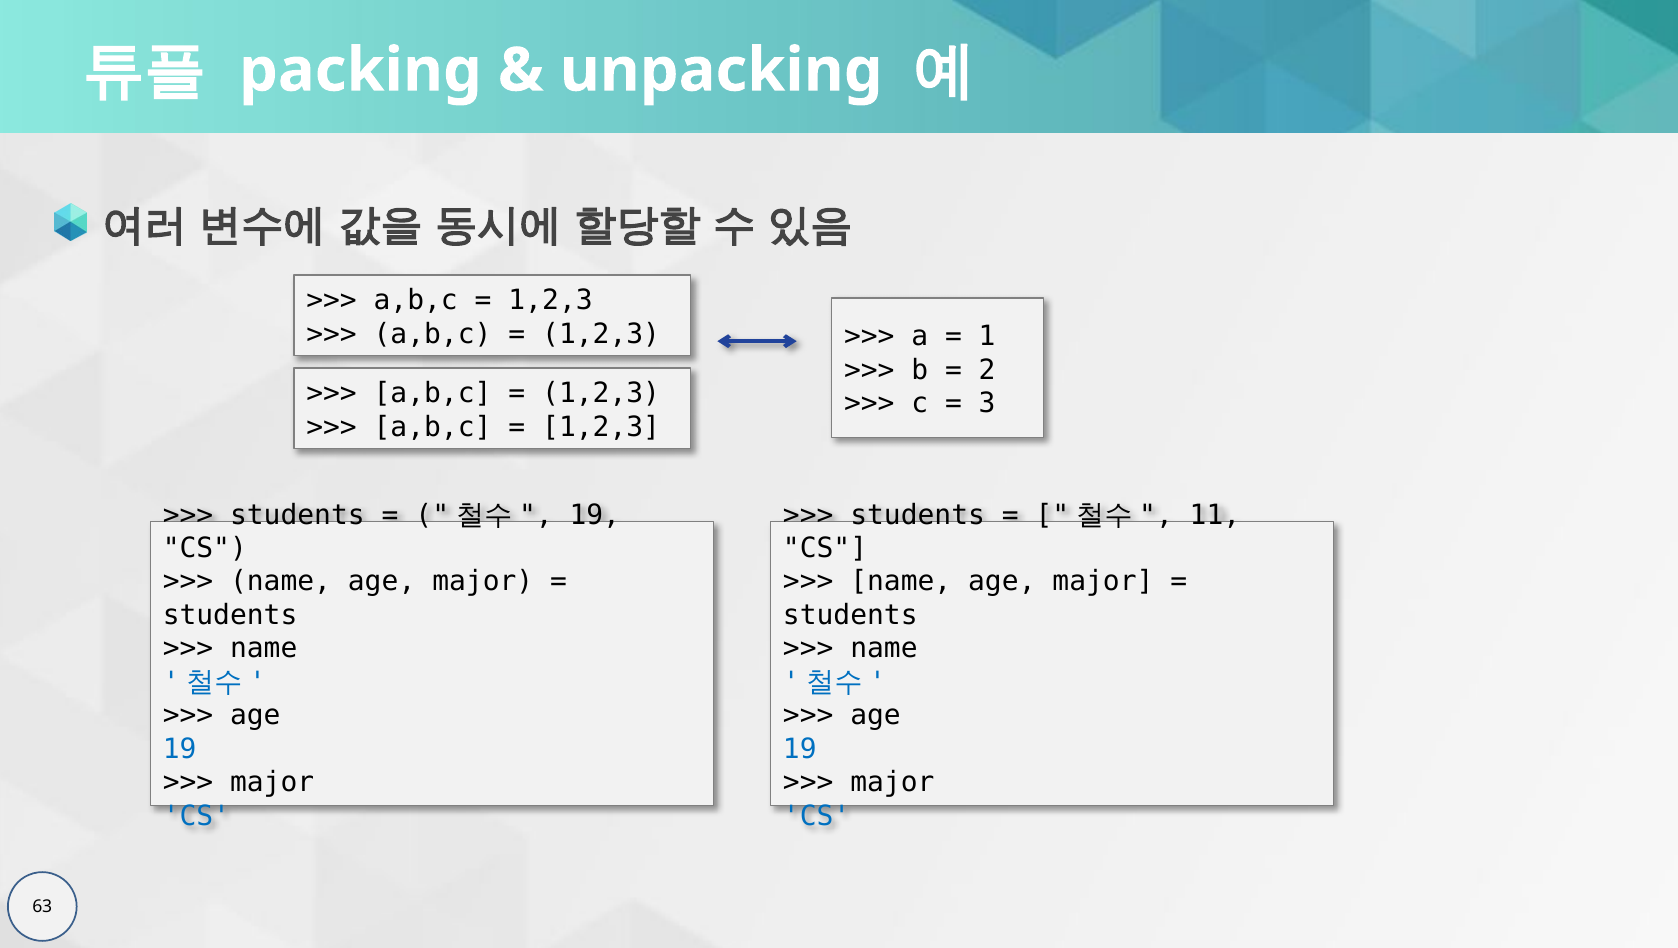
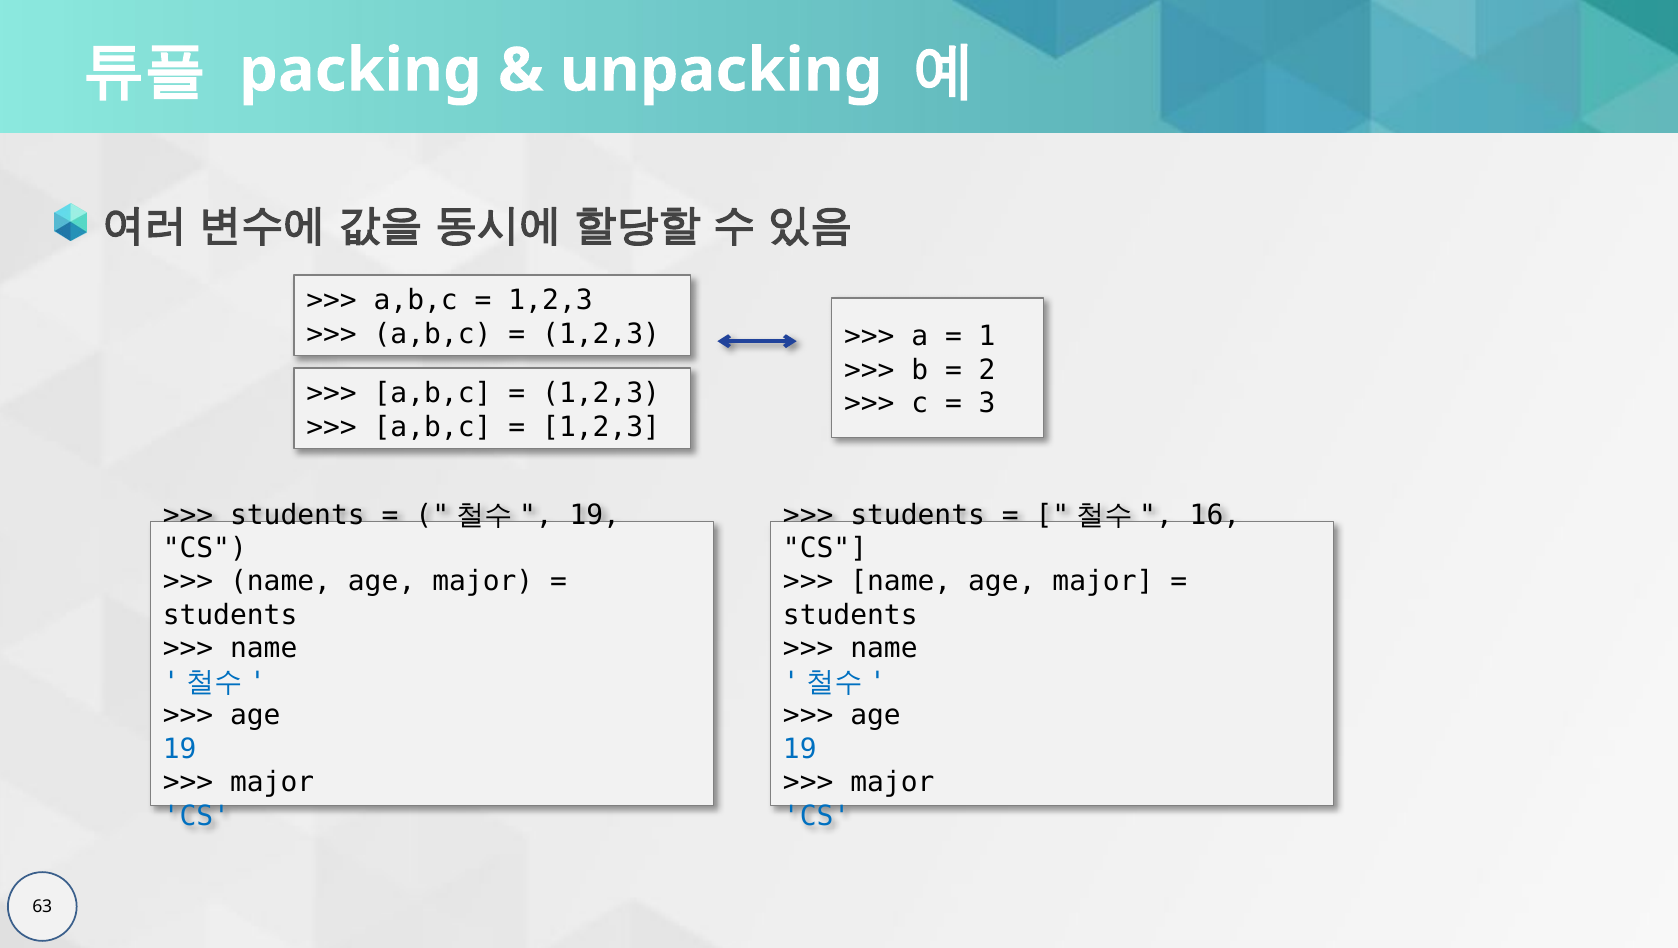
11: 11 -> 16 (1215, 515)
